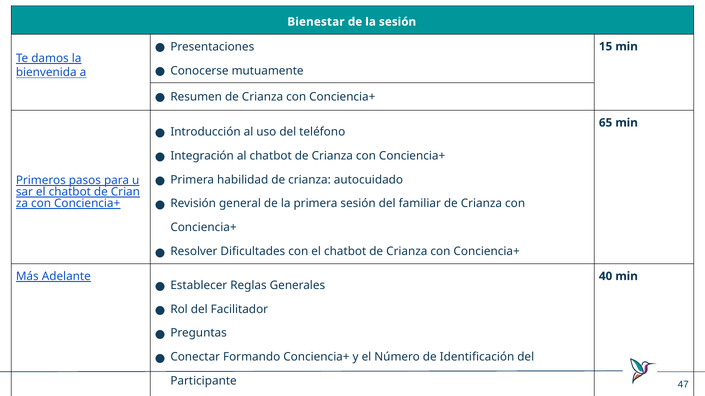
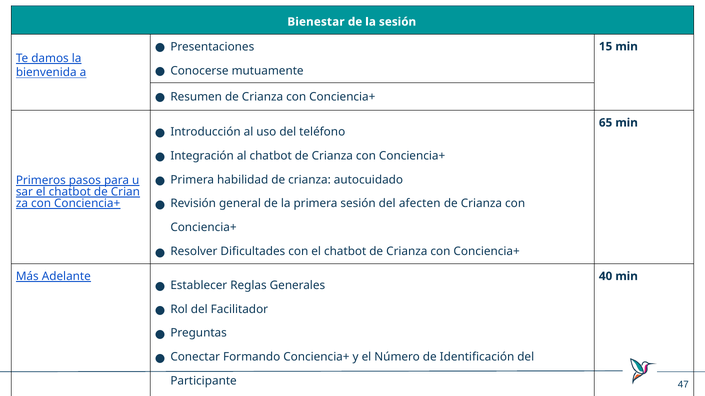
familiar: familiar -> afecten (420, 204)
